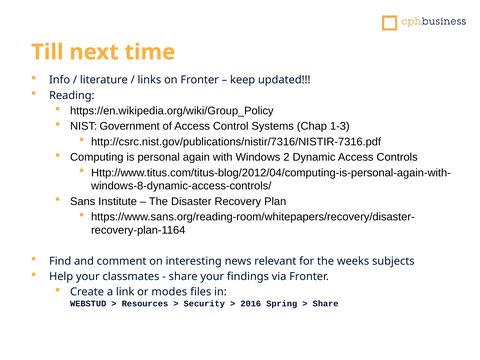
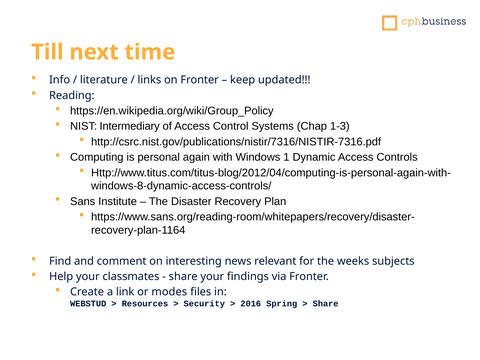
Government: Government -> Intermediary (130, 126)
2: 2 -> 1 (286, 157)
